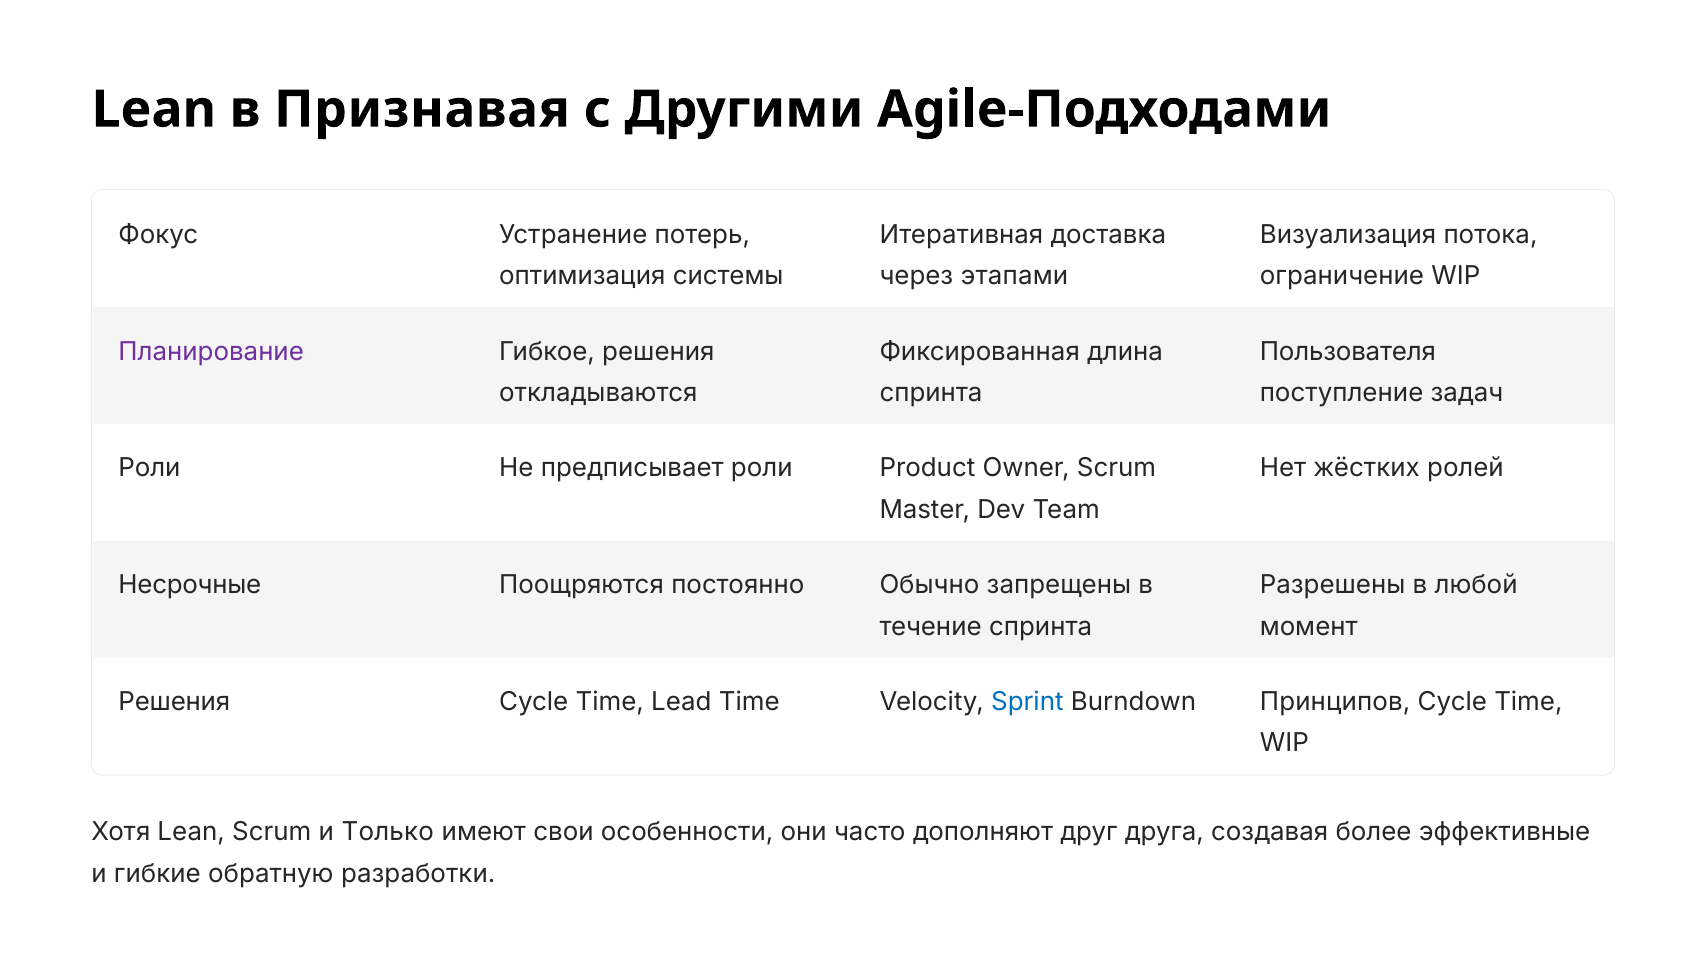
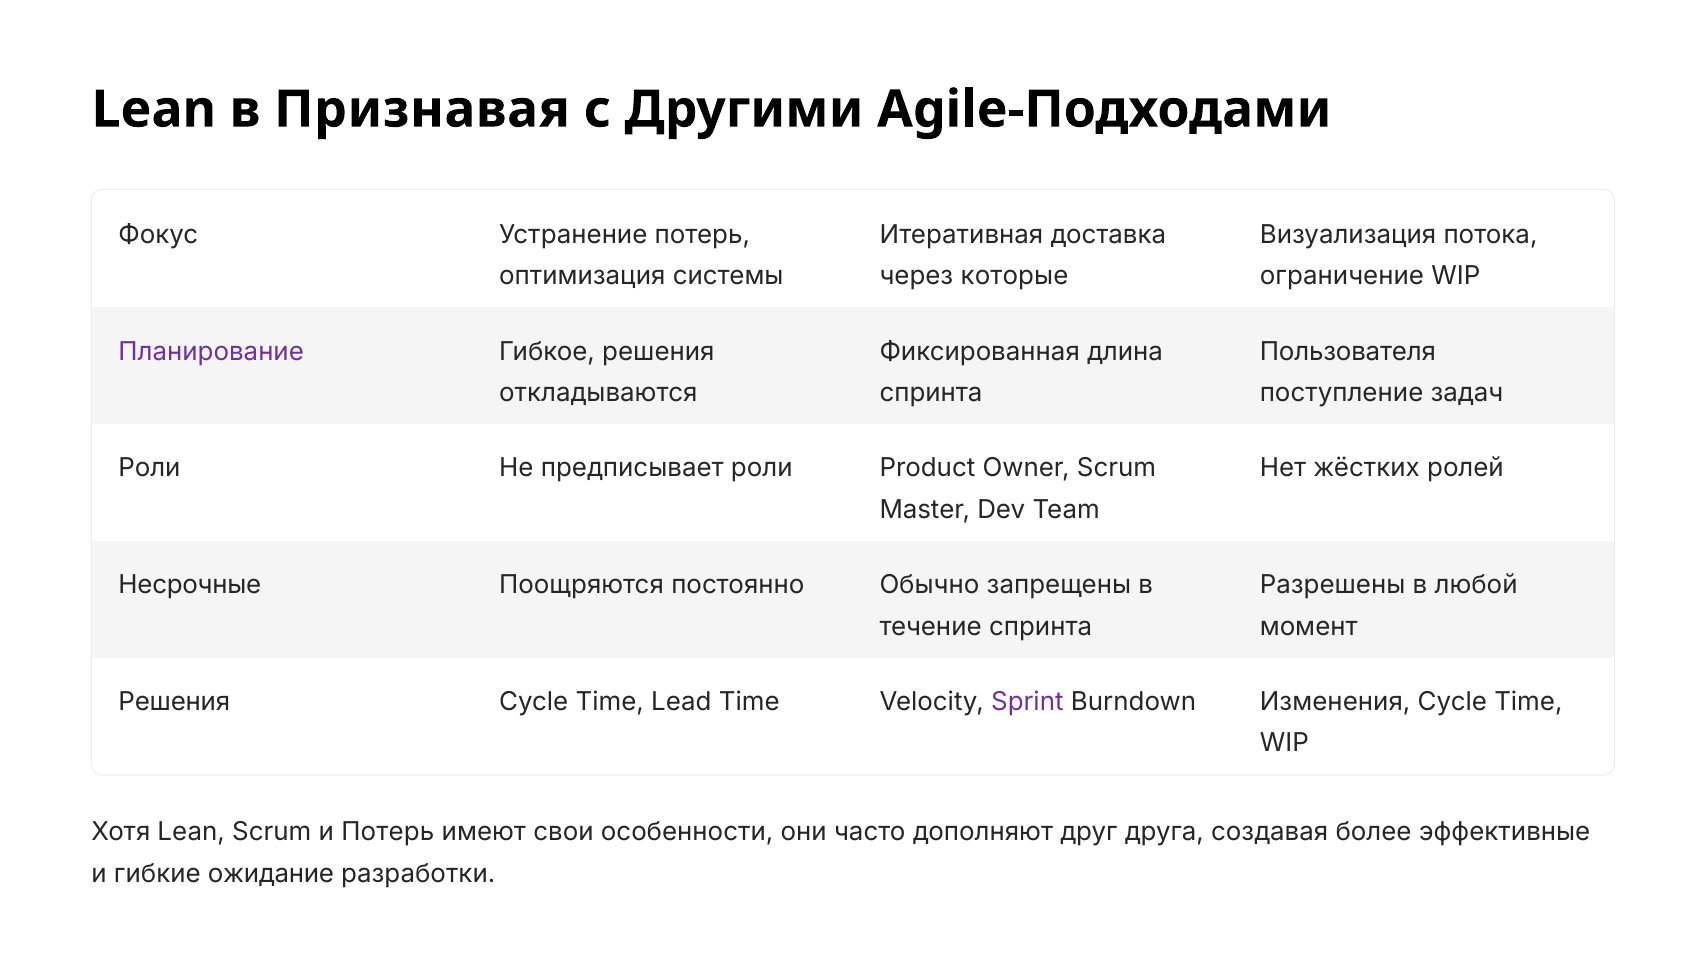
этапами: этапами -> которые (1015, 276)
Sprint colour: blue -> purple (1027, 702)
Принципов: Принципов -> Изменения (1335, 702)
и Только: Только -> Потерь (388, 832)
обратную: обратную -> ожидание (271, 873)
